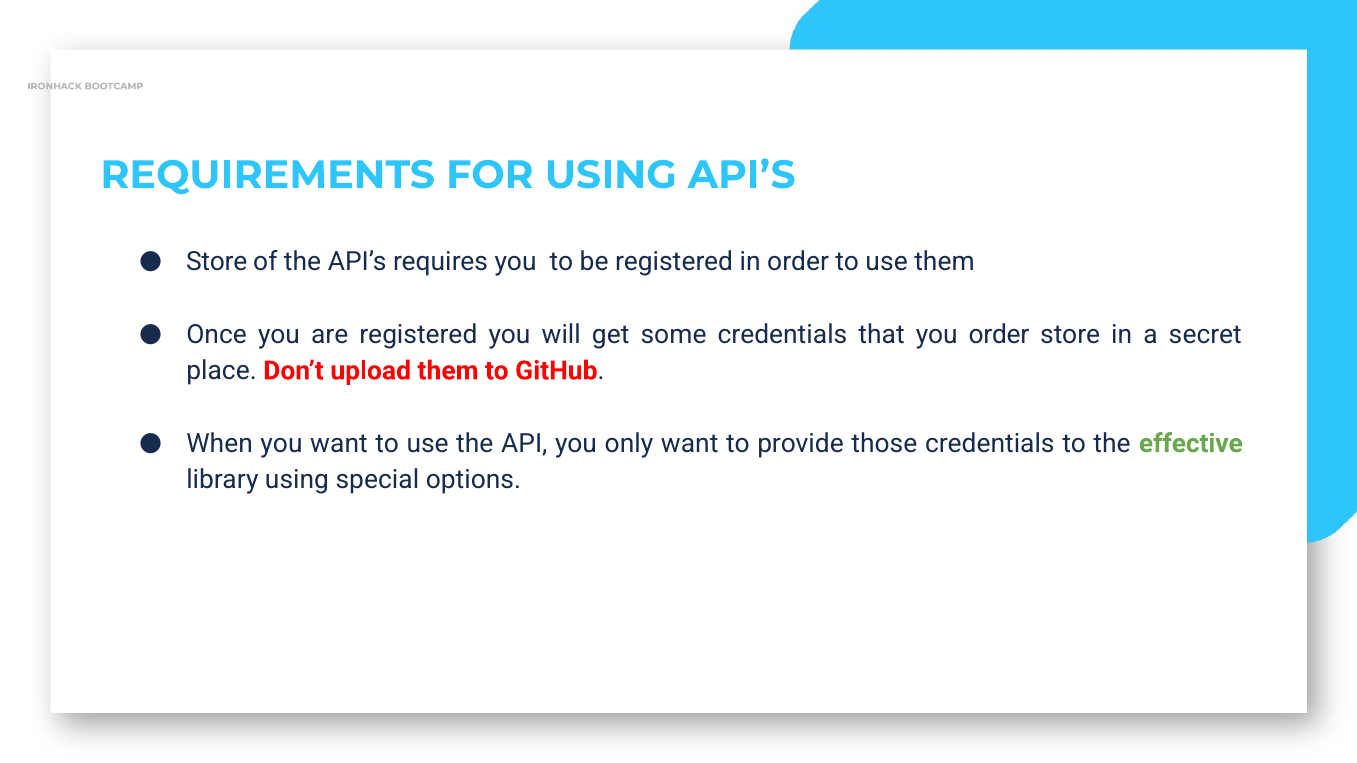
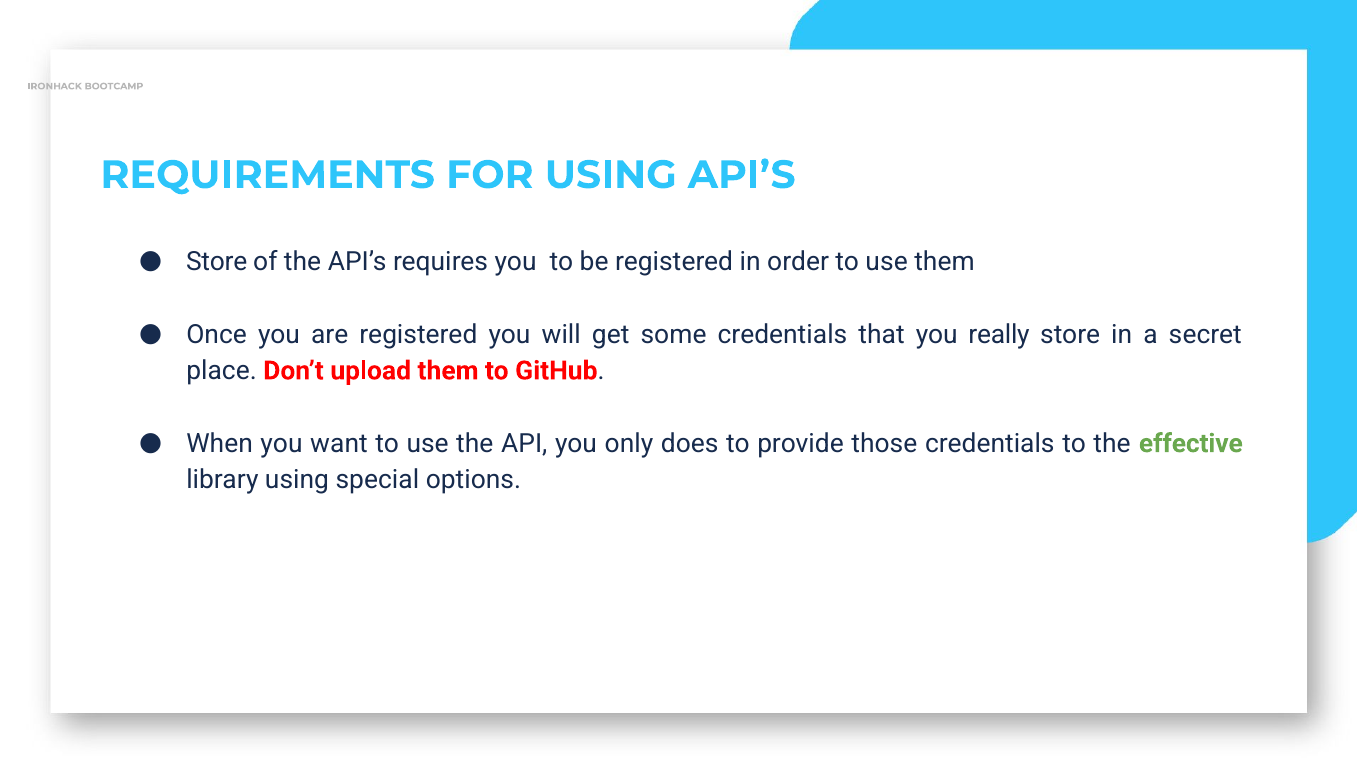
you order: order -> really (999, 334)
only want: want -> does (690, 444)
